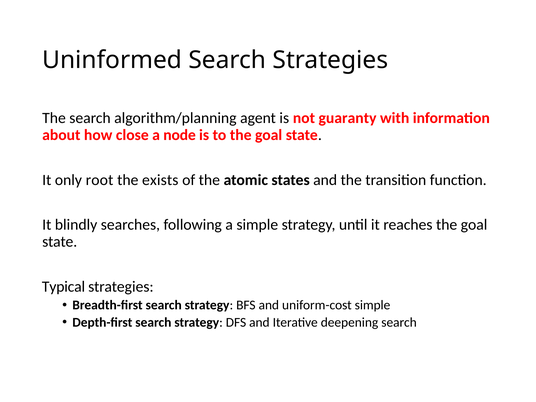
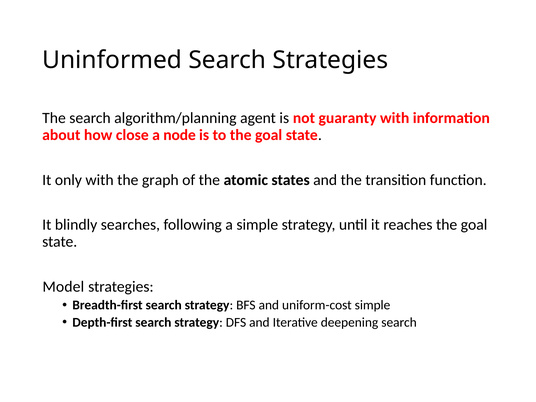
only root: root -> with (100, 180)
exists: exists -> graph (160, 180)
Typical: Typical -> Model (63, 287)
